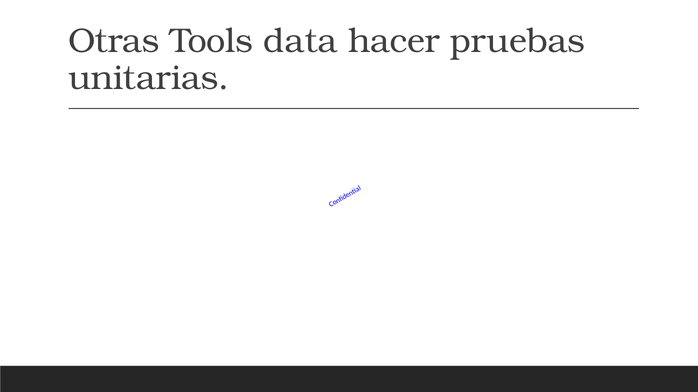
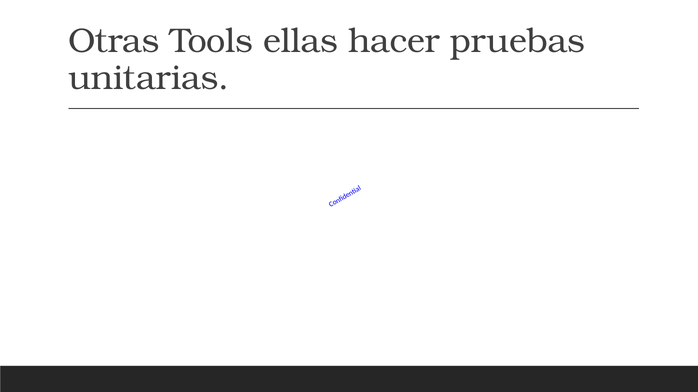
data: data -> ellas (301, 41)
